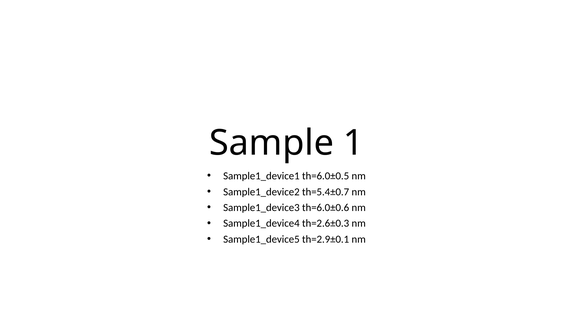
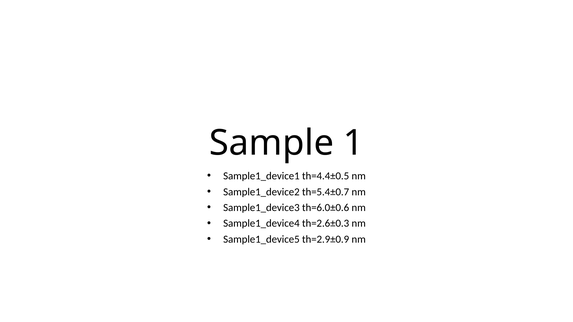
th=6.0±0.5: th=6.0±0.5 -> th=4.4±0.5 (326, 176)
th=2.9±0.1: th=2.9±0.1 -> th=2.9±0.9 (326, 239)
